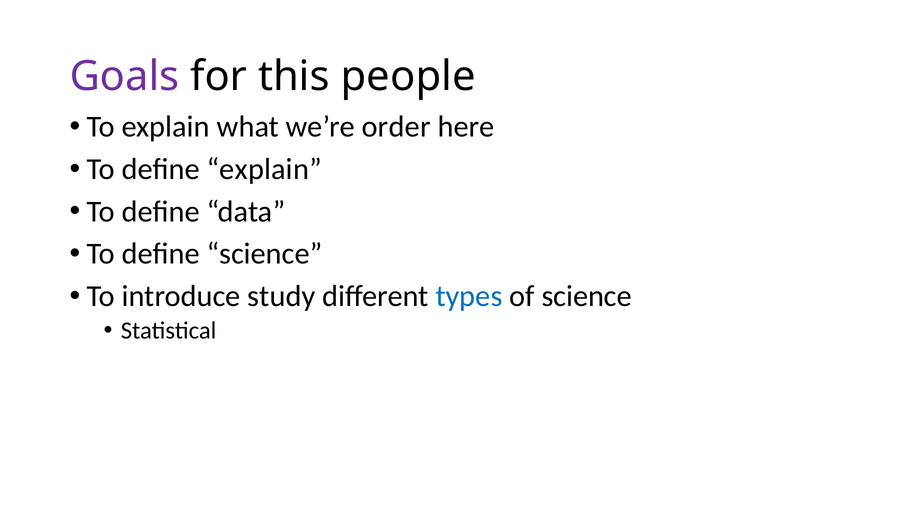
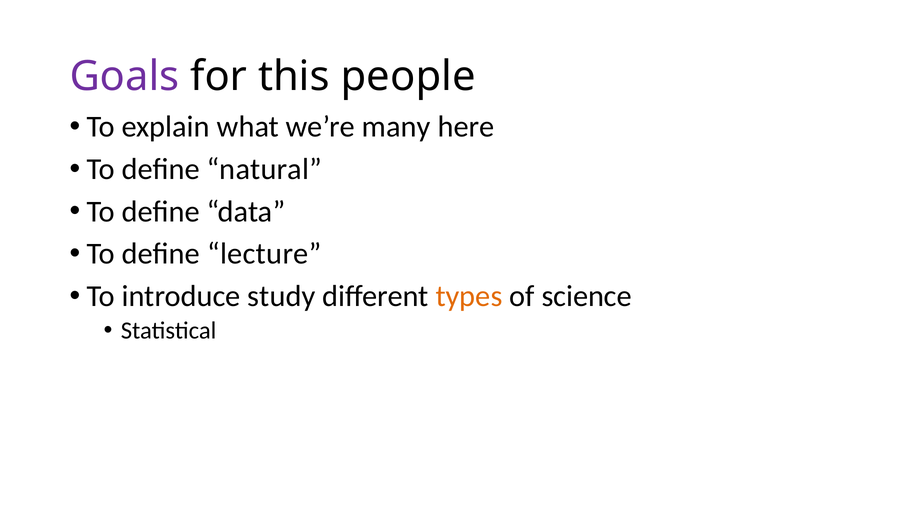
order: order -> many (396, 127)
define explain: explain -> natural (264, 169)
define science: science -> lecture (264, 254)
types colour: blue -> orange (469, 296)
